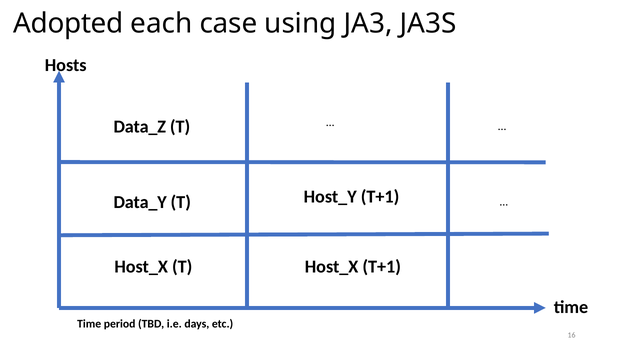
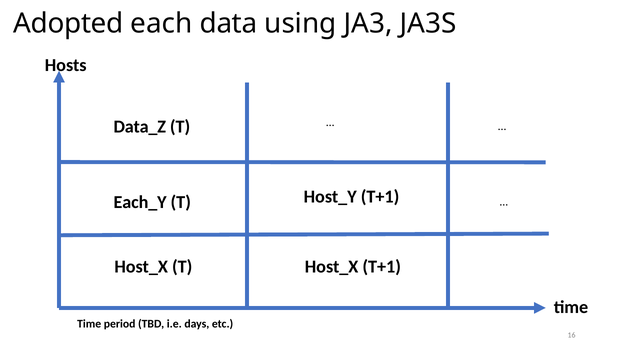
case: case -> data (229, 24)
Data_Y: Data_Y -> Each_Y (140, 202)
